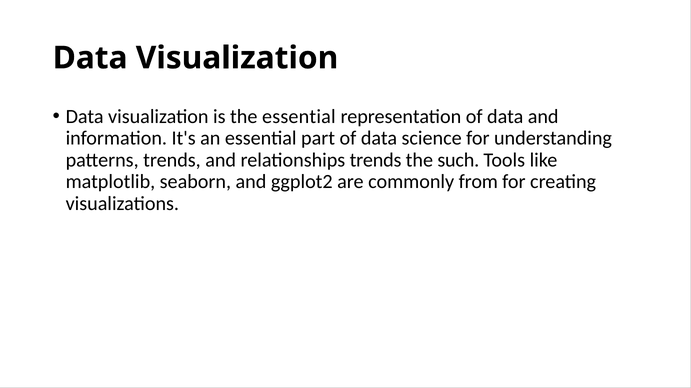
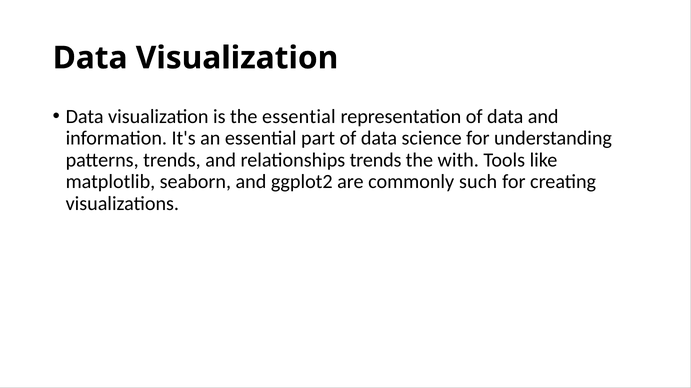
such: such -> with (458, 160)
from: from -> such (478, 182)
